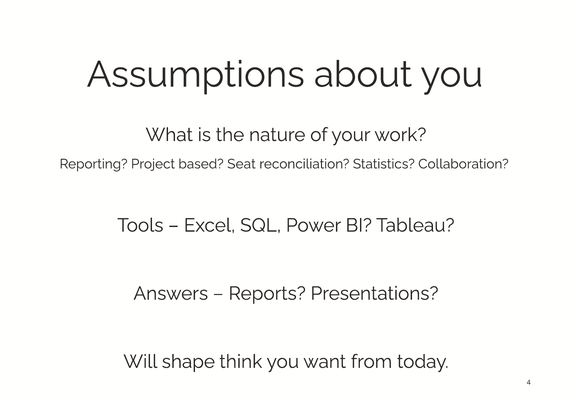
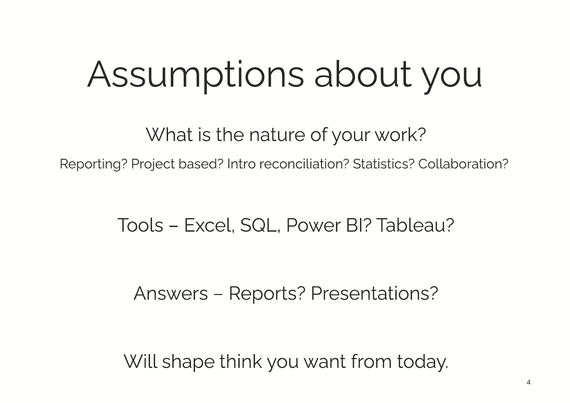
Seat: Seat -> Intro (242, 164)
